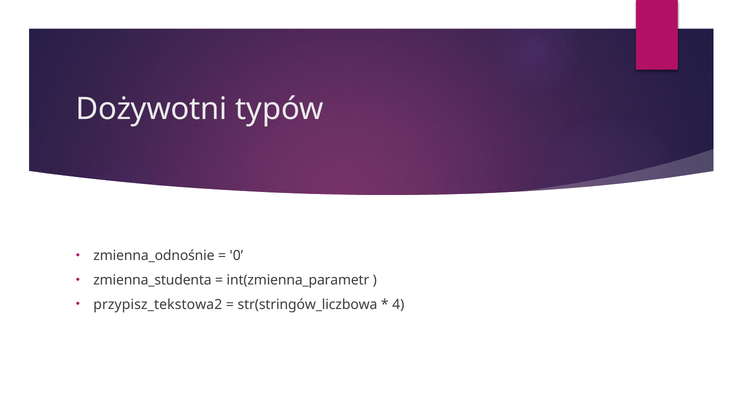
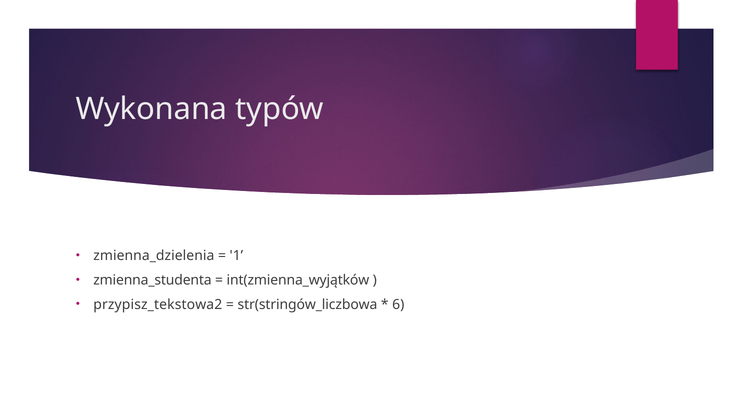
Dożywotni: Dożywotni -> Wykonana (151, 109)
zmienna_odnośnie: zmienna_odnośnie -> zmienna_dzielenia (154, 256)
0: 0 -> 1 (236, 256)
int(zmienna_parametr: int(zmienna_parametr -> int(zmienna_wyjątków (298, 280)
4: 4 -> 6 (398, 305)
